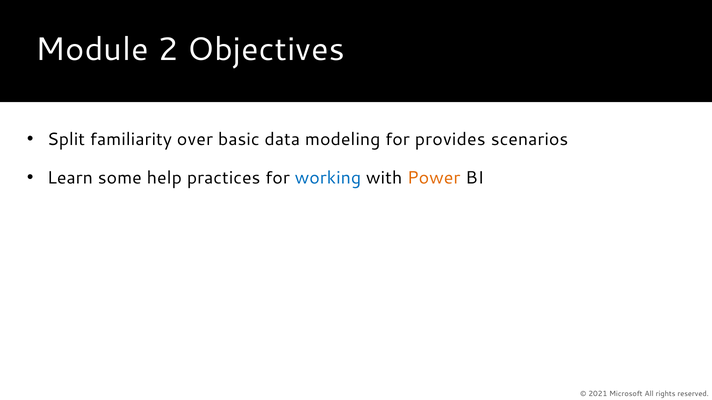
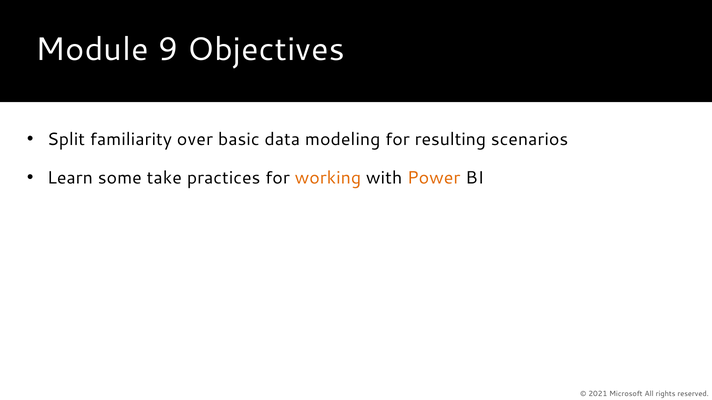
2: 2 -> 9 (168, 50)
provides: provides -> resulting (450, 139)
help: help -> take (164, 178)
working colour: blue -> orange (328, 178)
